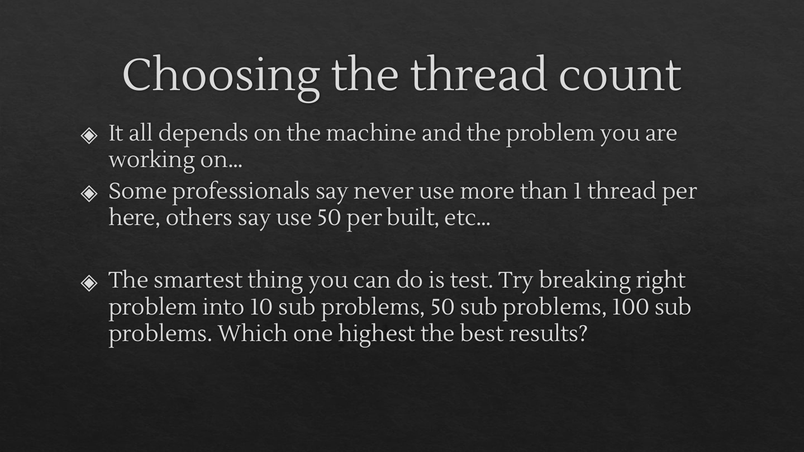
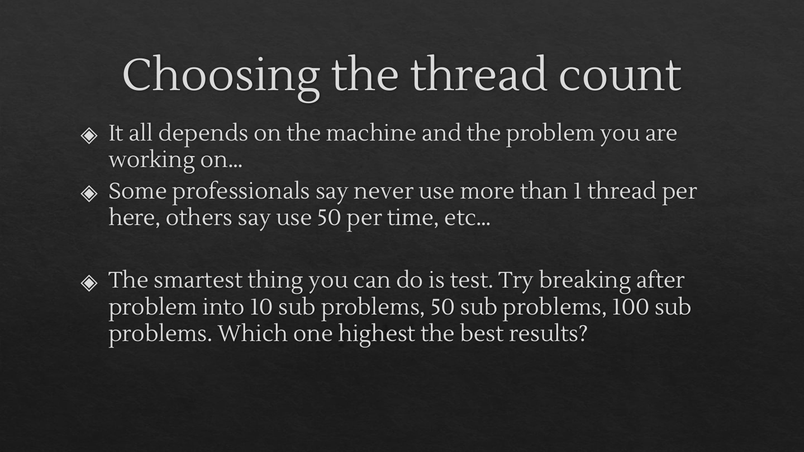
built: built -> time (413, 218)
right: right -> after (661, 281)
